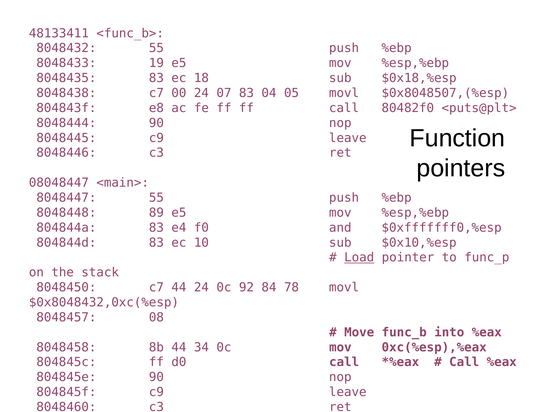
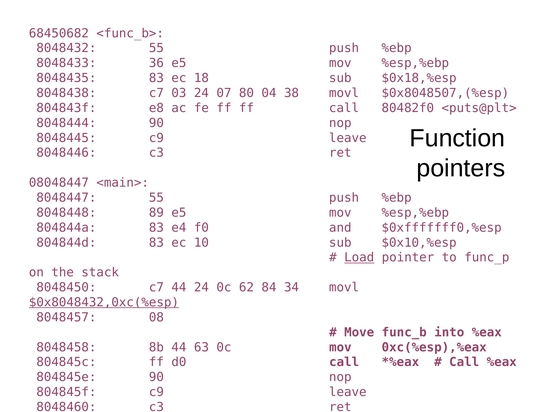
48133411: 48133411 -> 68450682 (59, 33)
19: 19 -> 36 (156, 63)
00: 00 -> 03 (179, 93)
07 83: 83 -> 80 (246, 93)
05: 05 -> 38 (292, 93)
92: 92 -> 62 (246, 288)
78: 78 -> 34 (292, 288)
$0x8048432,0xc(%esp underline: none -> present (104, 303)
34: 34 -> 63 (201, 348)
